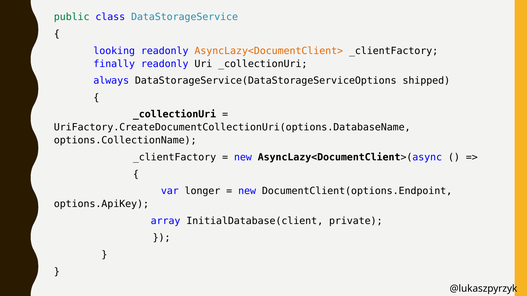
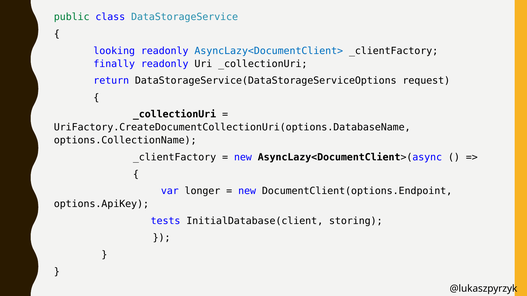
AsyncLazy<DocumentClient> colour: orange -> blue (269, 51)
always: always -> return (111, 81)
shipped: shipped -> request (426, 81)
array: array -> tests (166, 221)
private: private -> storing (356, 221)
